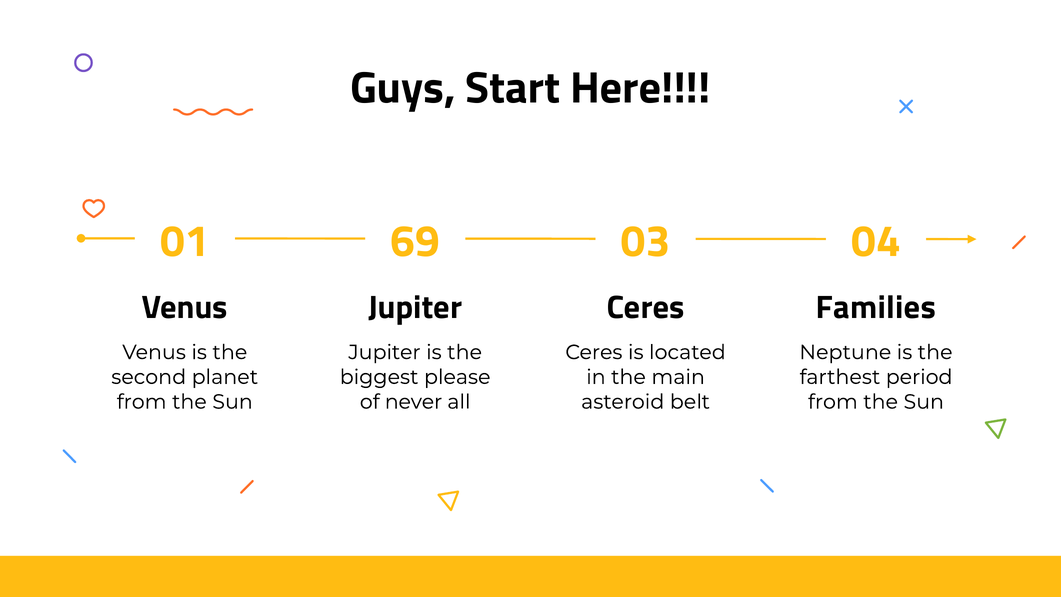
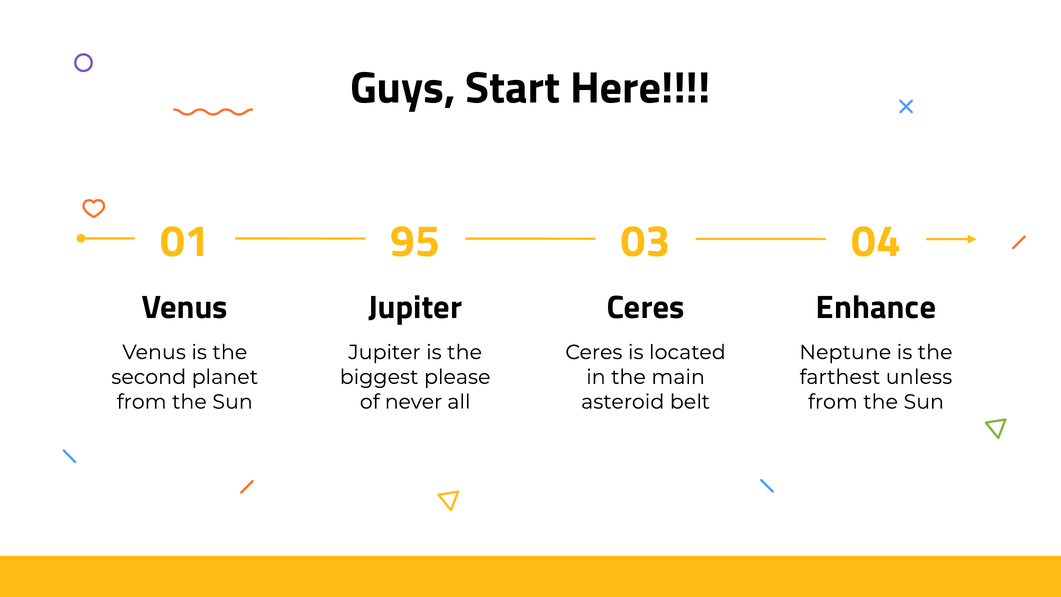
69: 69 -> 95 (415, 242)
Families: Families -> Enhance (876, 307)
period: period -> unless (919, 377)
